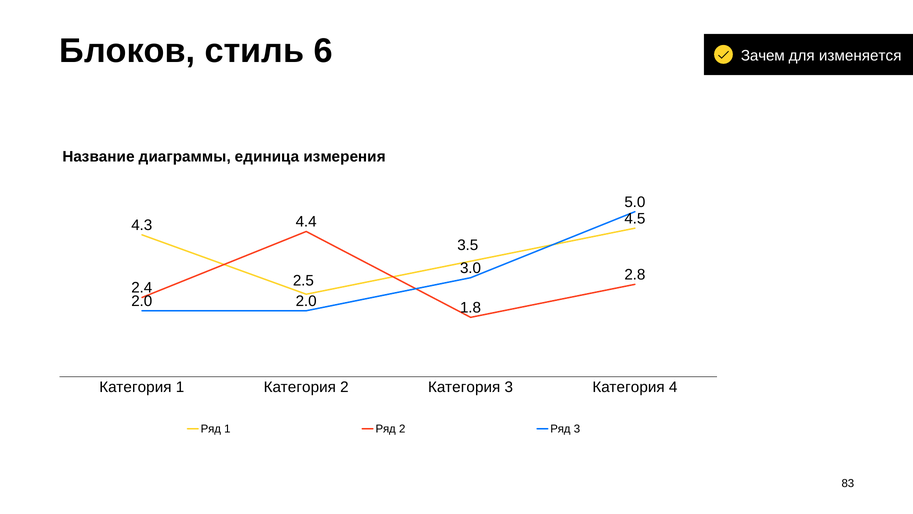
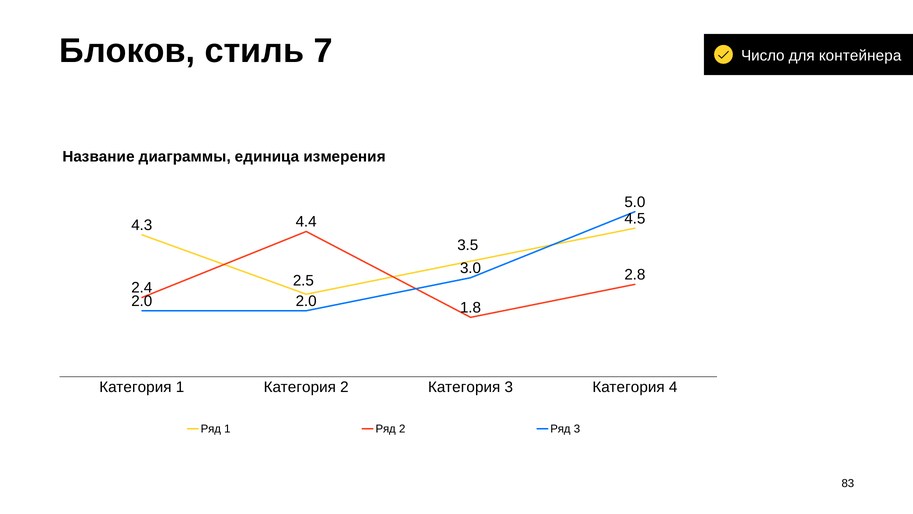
6: 6 -> 7 (323, 51)
Зачем: Зачем -> Число (763, 56)
изменяется: изменяется -> контейнера (860, 56)
